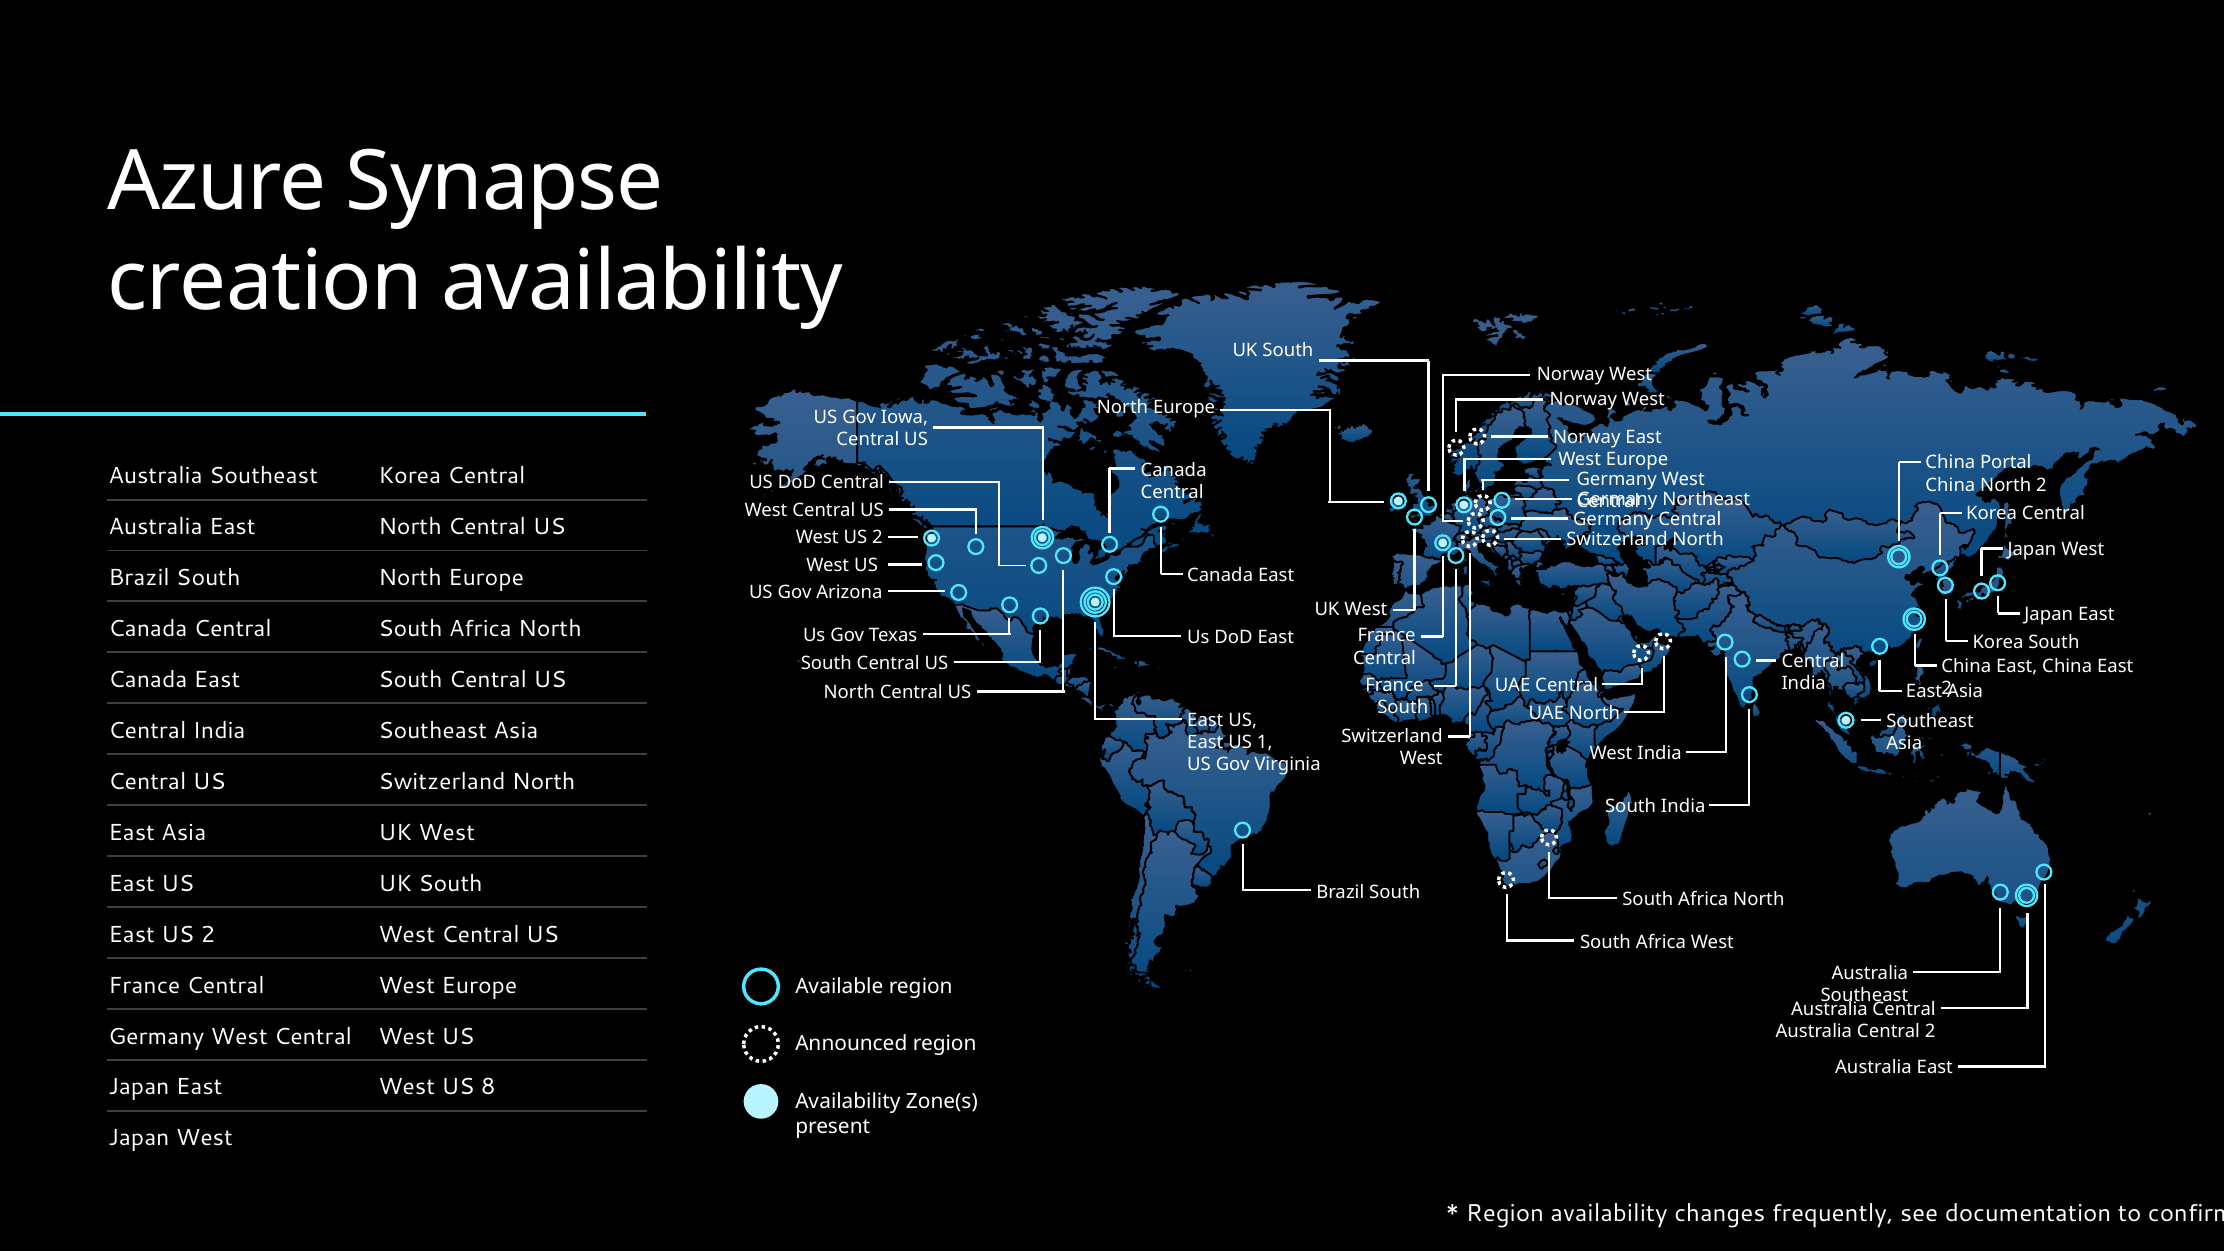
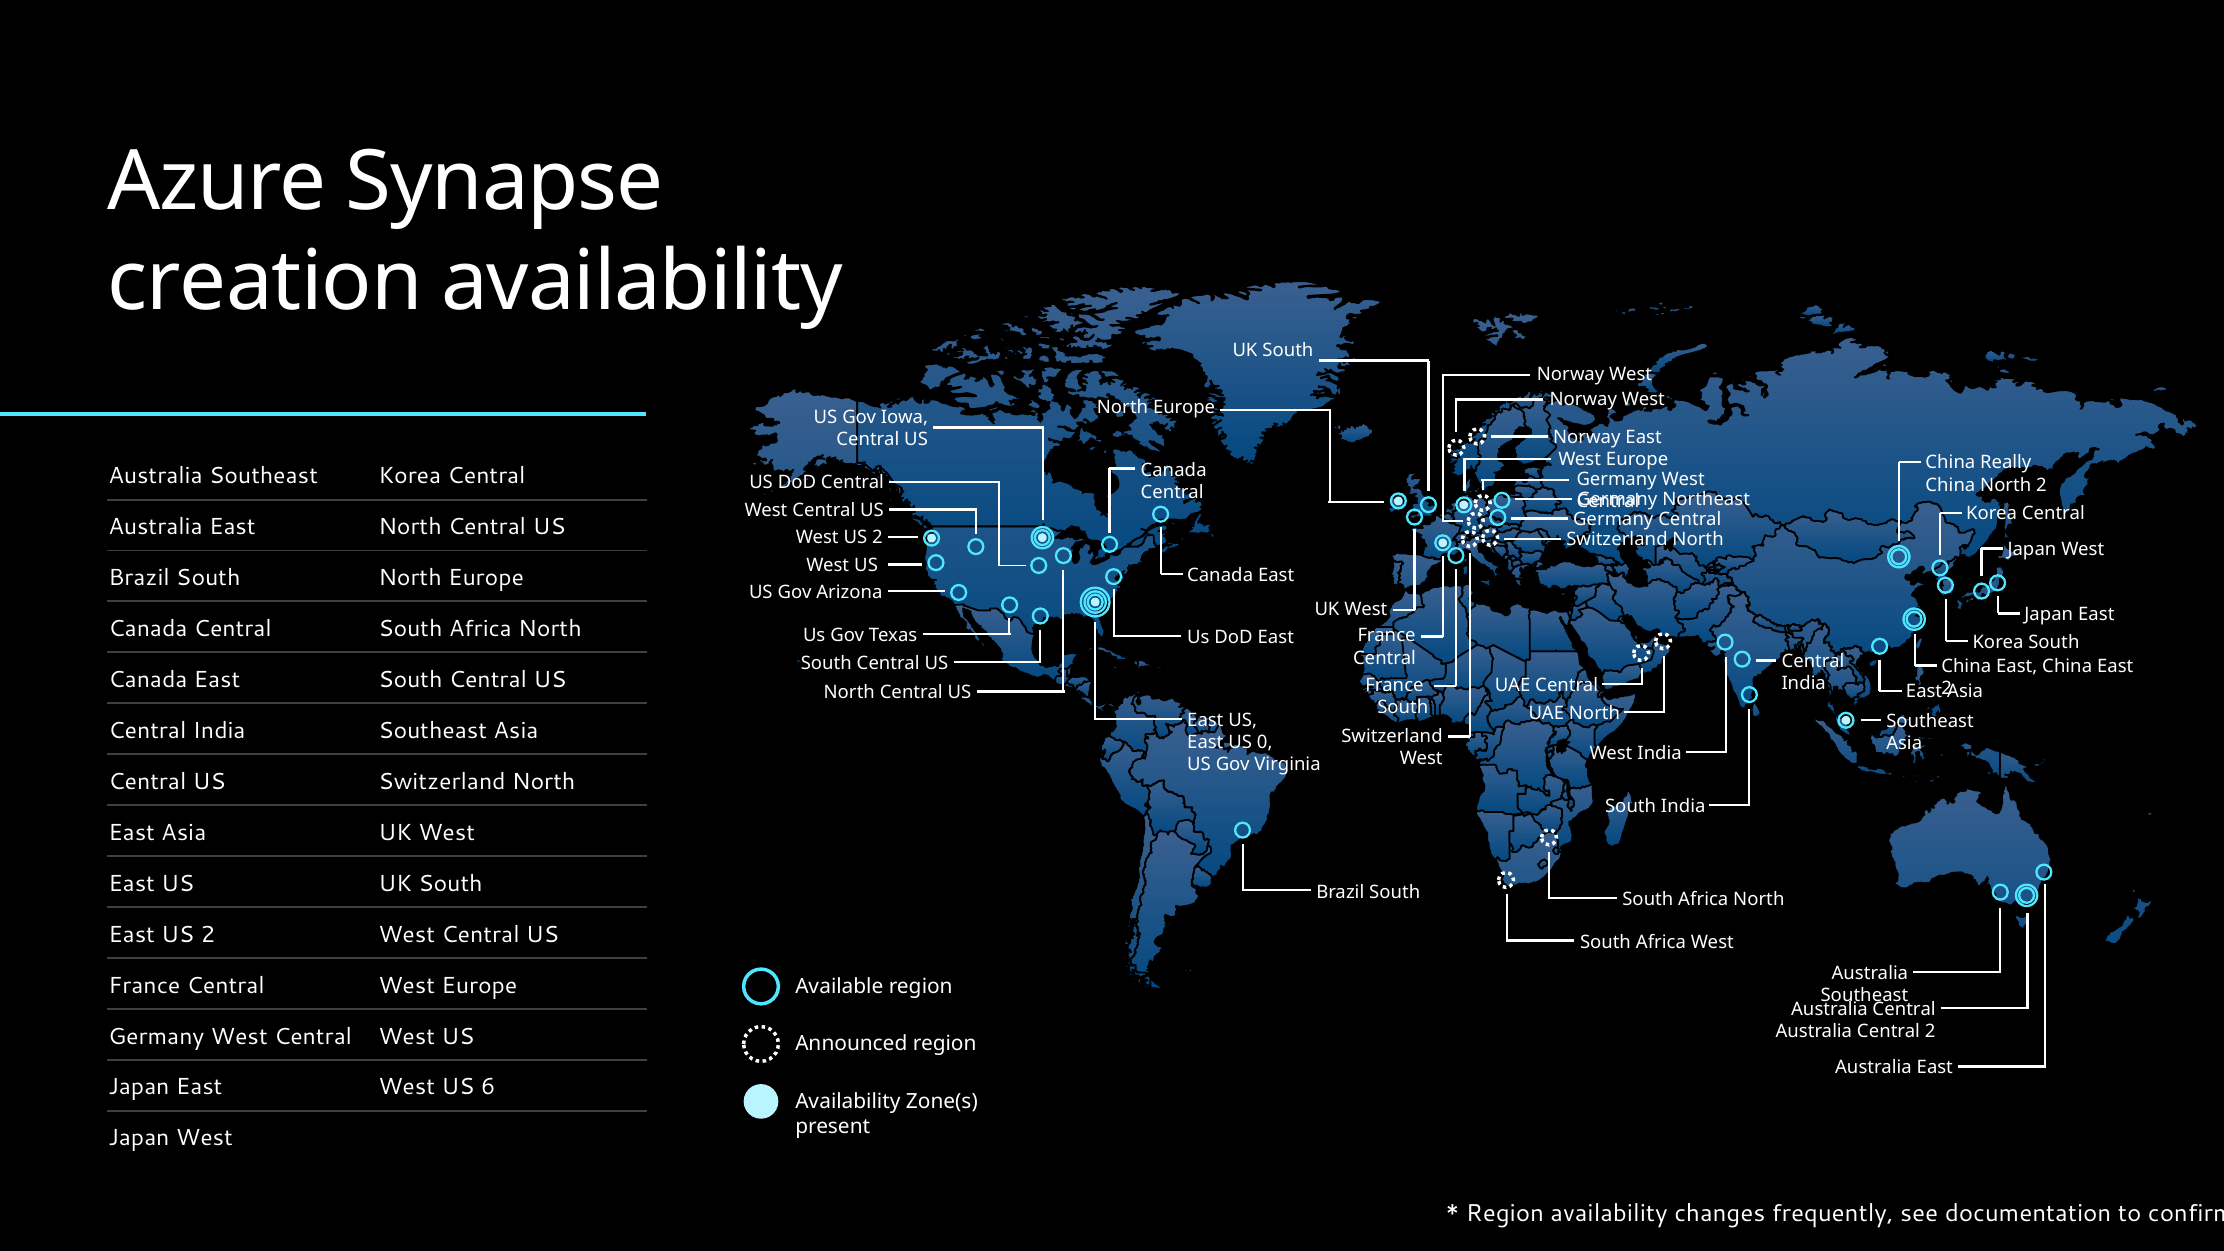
Portal: Portal -> Really (2006, 463)
1: 1 -> 0 (1265, 742)
8: 8 -> 6 (488, 1087)
